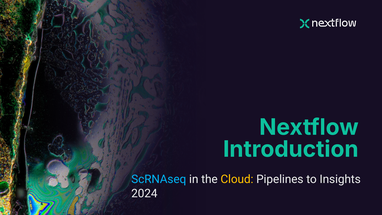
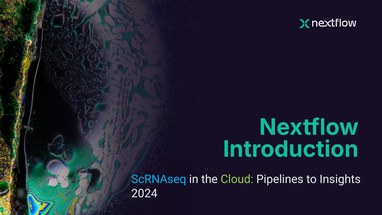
Cloud colour: yellow -> light green (237, 179)
